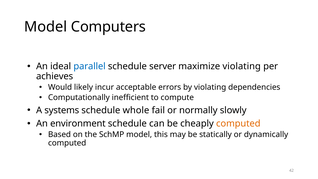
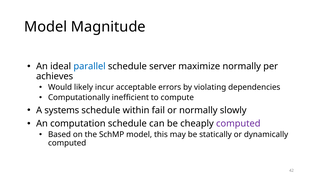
Computers: Computers -> Magnitude (108, 27)
maximize violating: violating -> normally (242, 66)
whole: whole -> within (136, 110)
environment: environment -> computation (78, 123)
computed colour: orange -> purple (238, 123)
